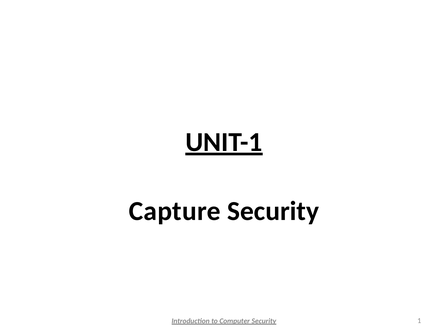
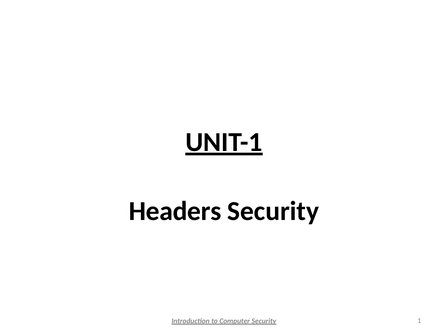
Capture: Capture -> Headers (175, 211)
